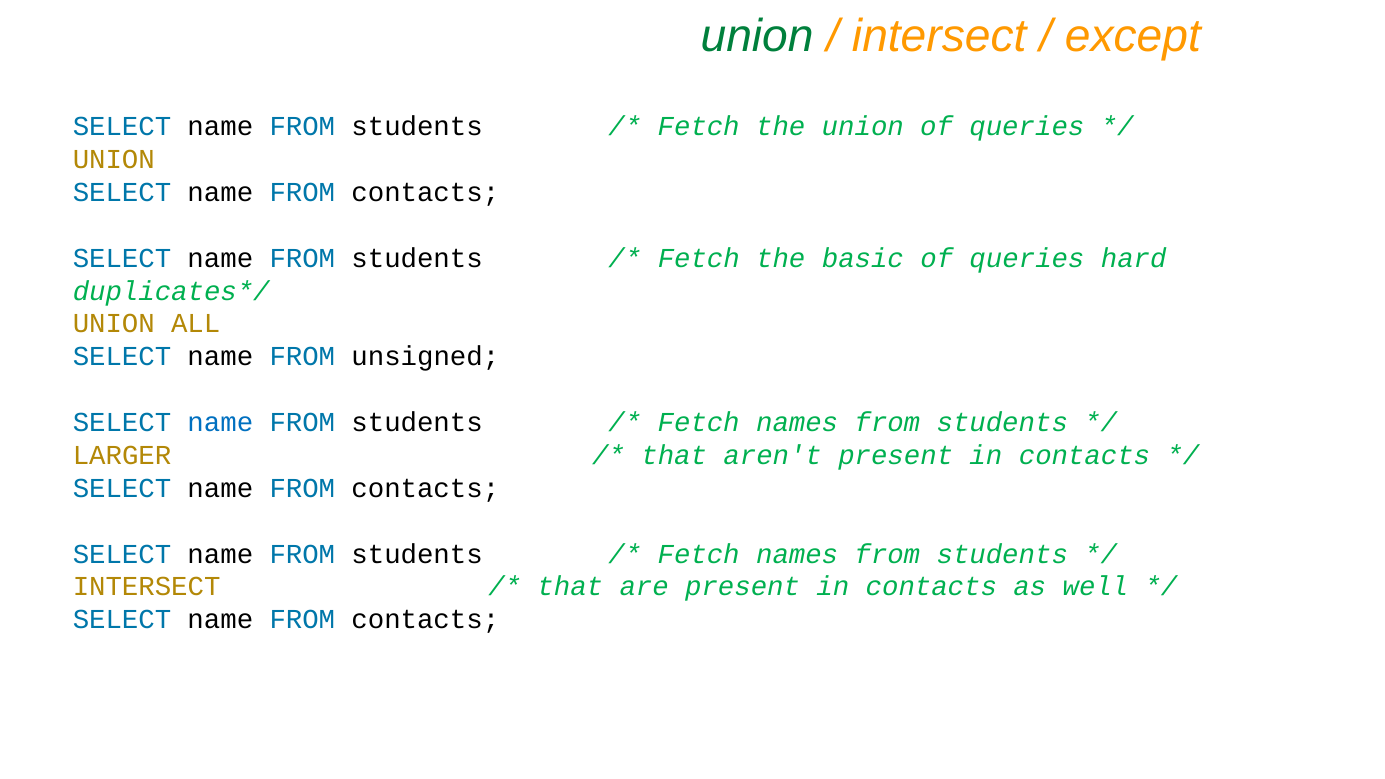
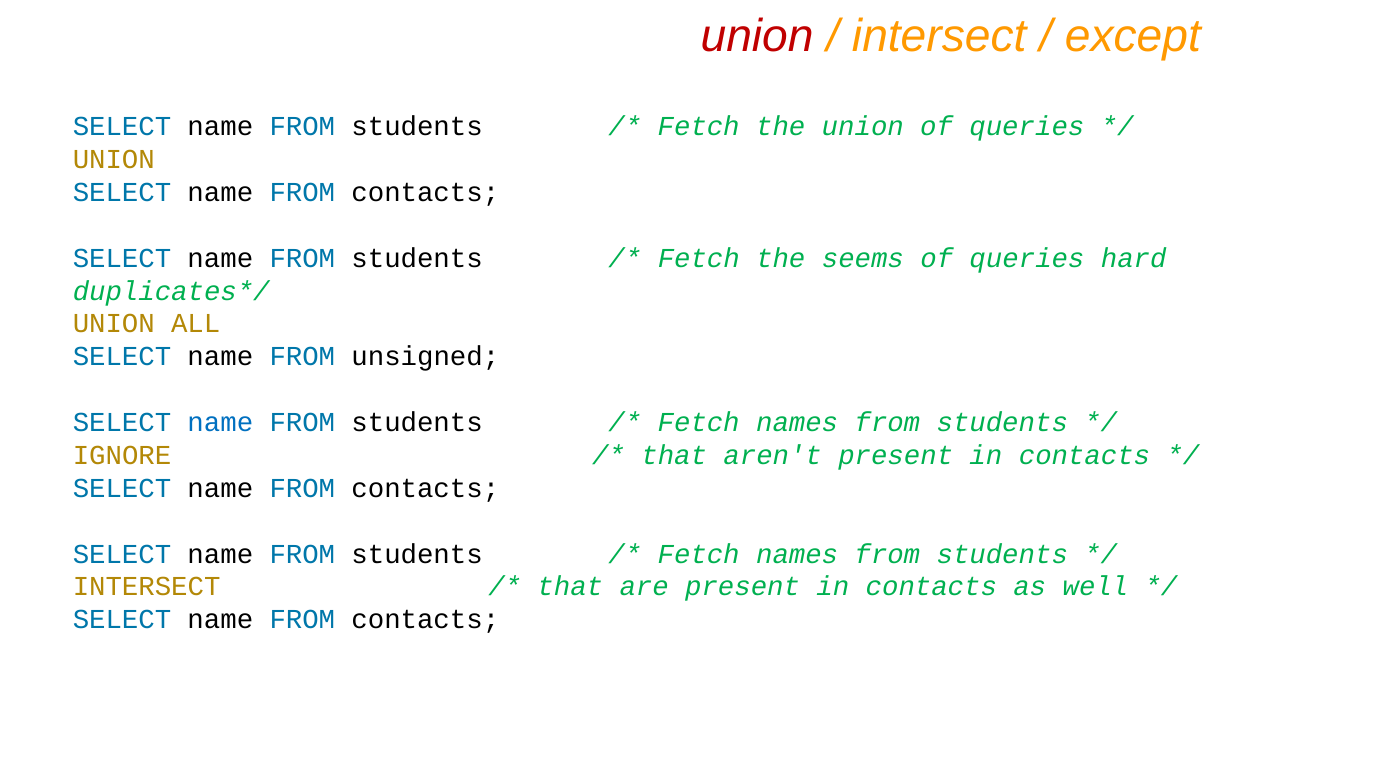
union colour: green -> red (757, 36)
basic: basic -> seems (863, 258)
LARGER: LARGER -> IGNORE (122, 455)
